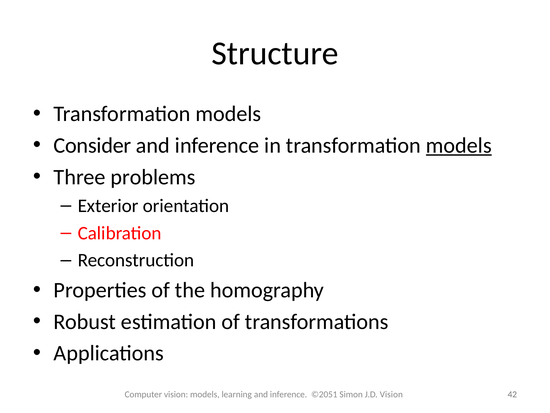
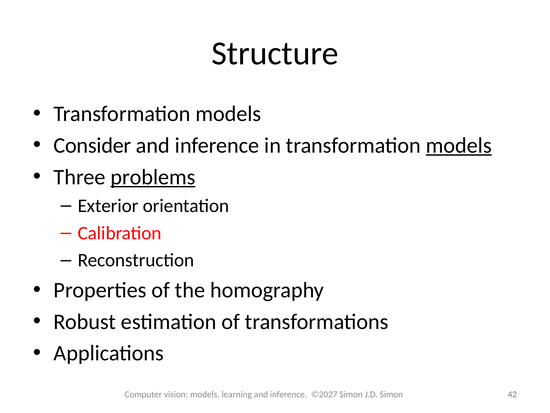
problems underline: none -> present (153, 177)
©2051: ©2051 -> ©2027 (324, 394)
J.D Vision: Vision -> Simon (391, 394)
